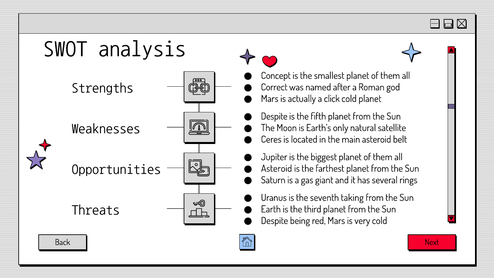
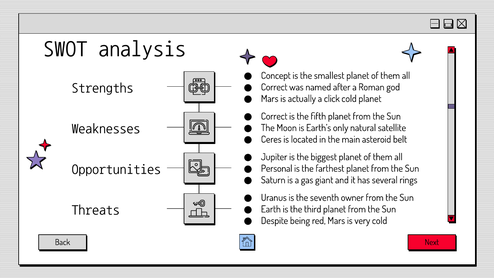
Despite: Despite -> Correct (274, 116)
Asteroid: Asteroid -> Personal (277, 169)
taking: taking -> owner (352, 198)
